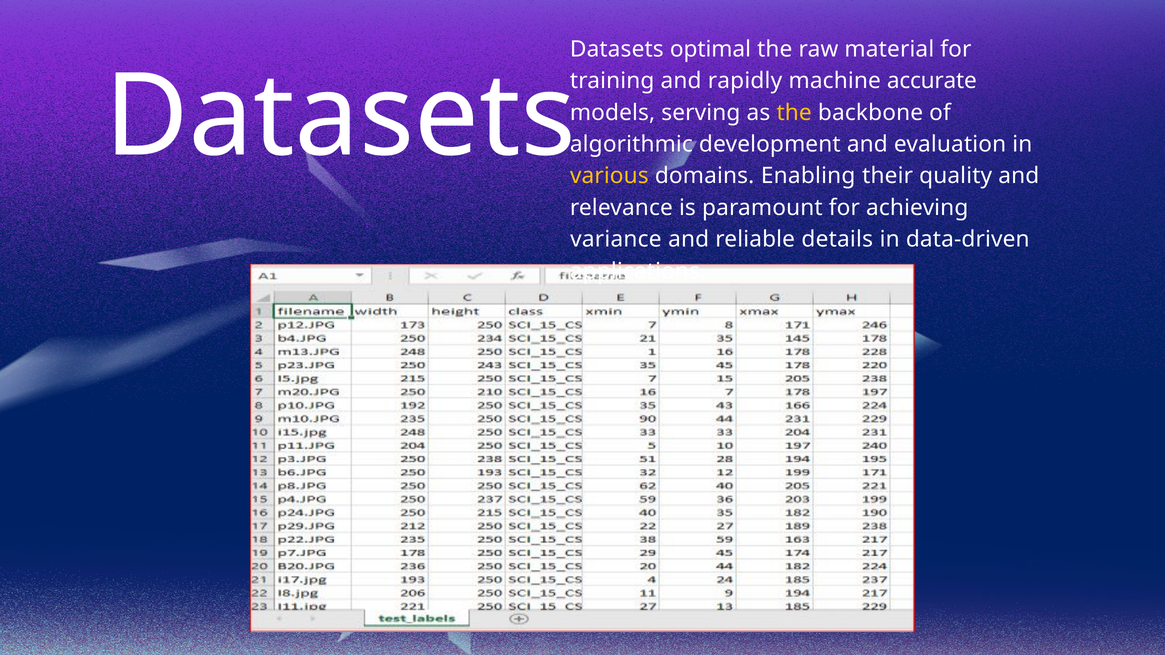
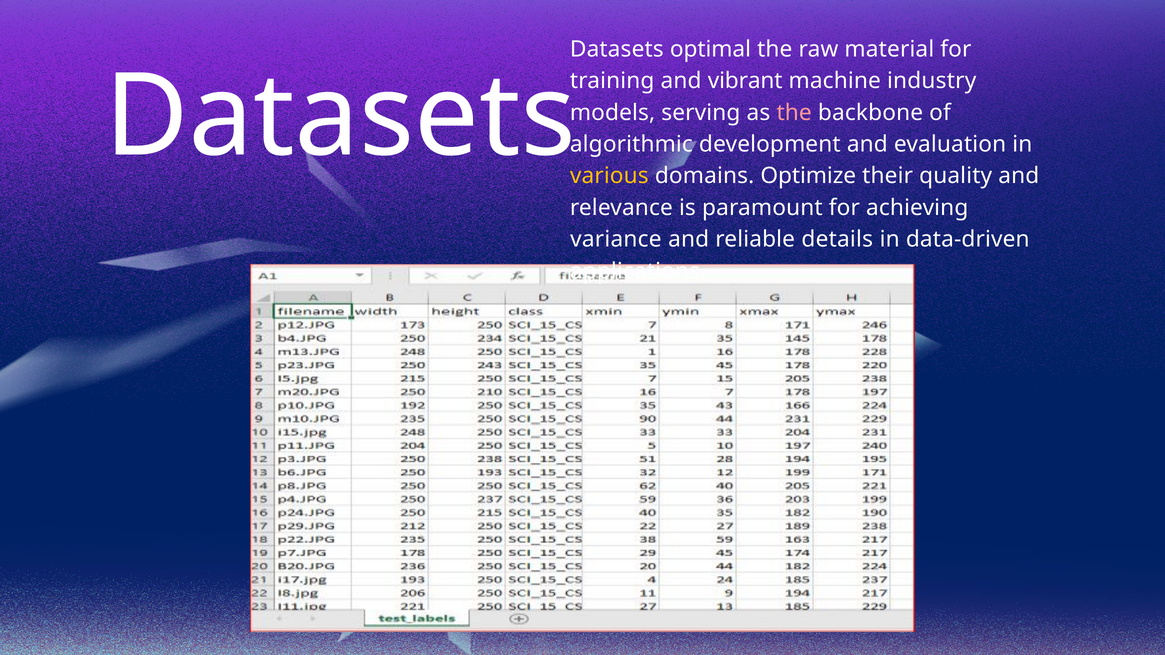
rapidly: rapidly -> vibrant (745, 81)
accurate: accurate -> industry (932, 81)
the colour: yellow -> pink (794, 113)
Enabling: Enabling -> Optimize (808, 176)
